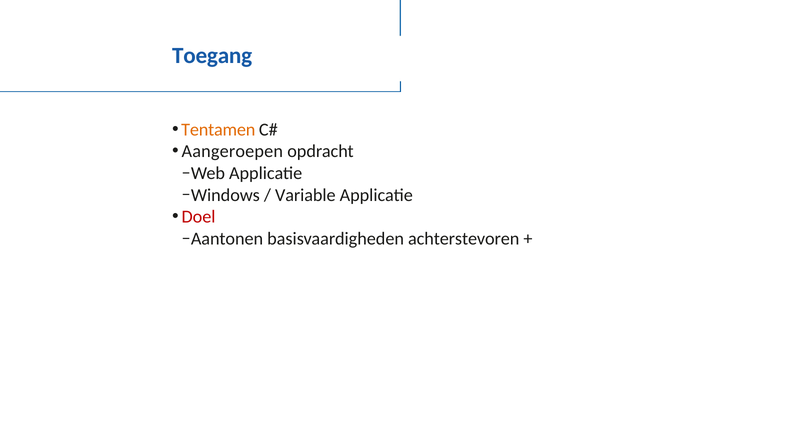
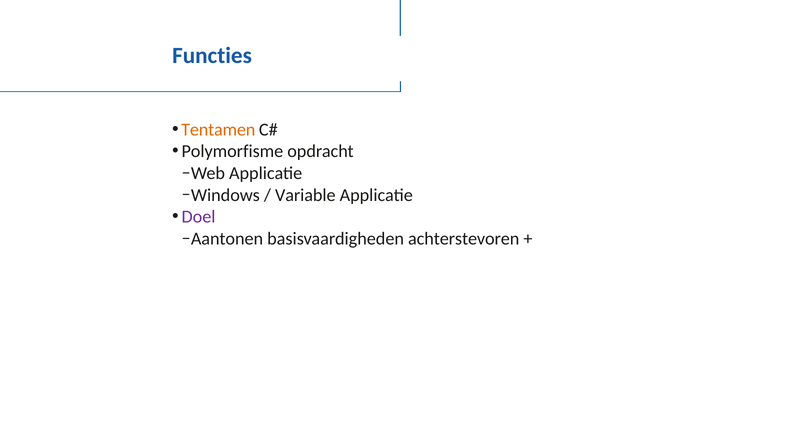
Toegang: Toegang -> Functies (212, 56)
Aangeroepen: Aangeroepen -> Polymorfisme (232, 151)
Doel colour: red -> purple (199, 217)
